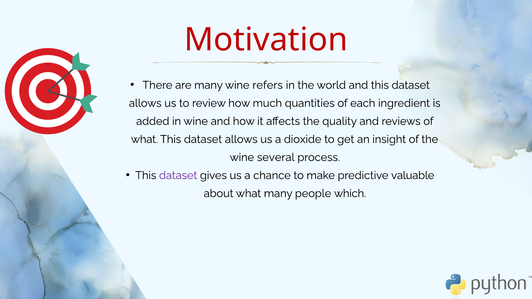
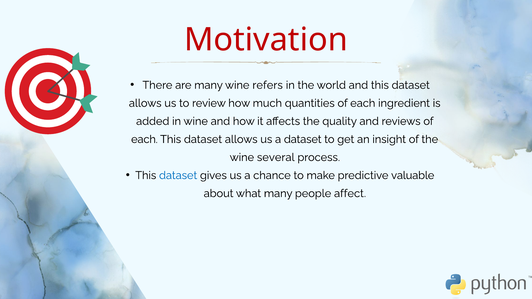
what: what -> each (144, 139)
a dioxide: dioxide -> dataset (303, 139)
dataset colour: purple -> blue (178, 176)
which: which -> affect (350, 194)
